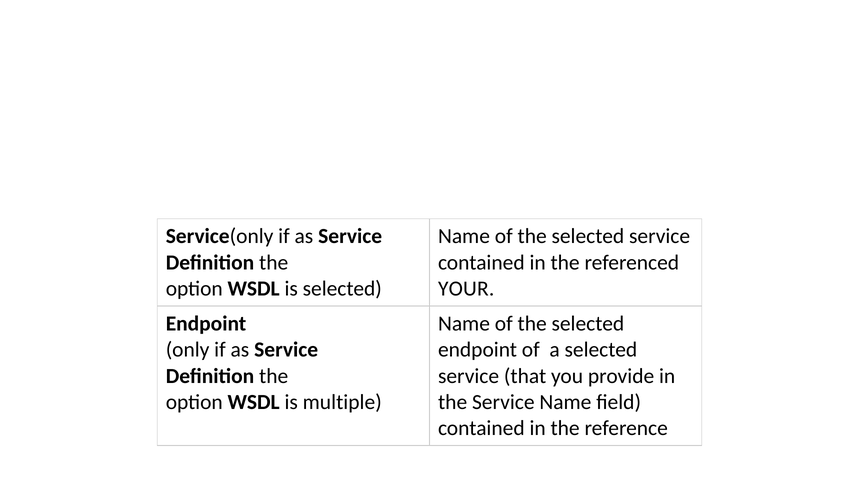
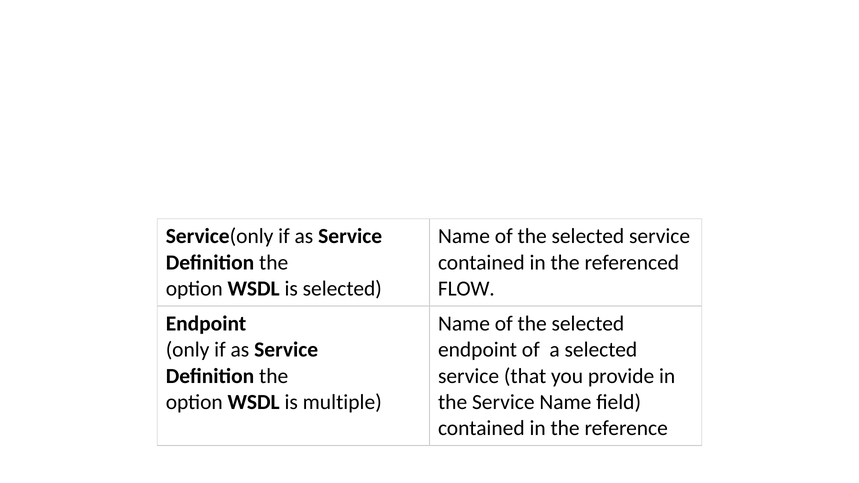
YOUR: YOUR -> FLOW (466, 289)
